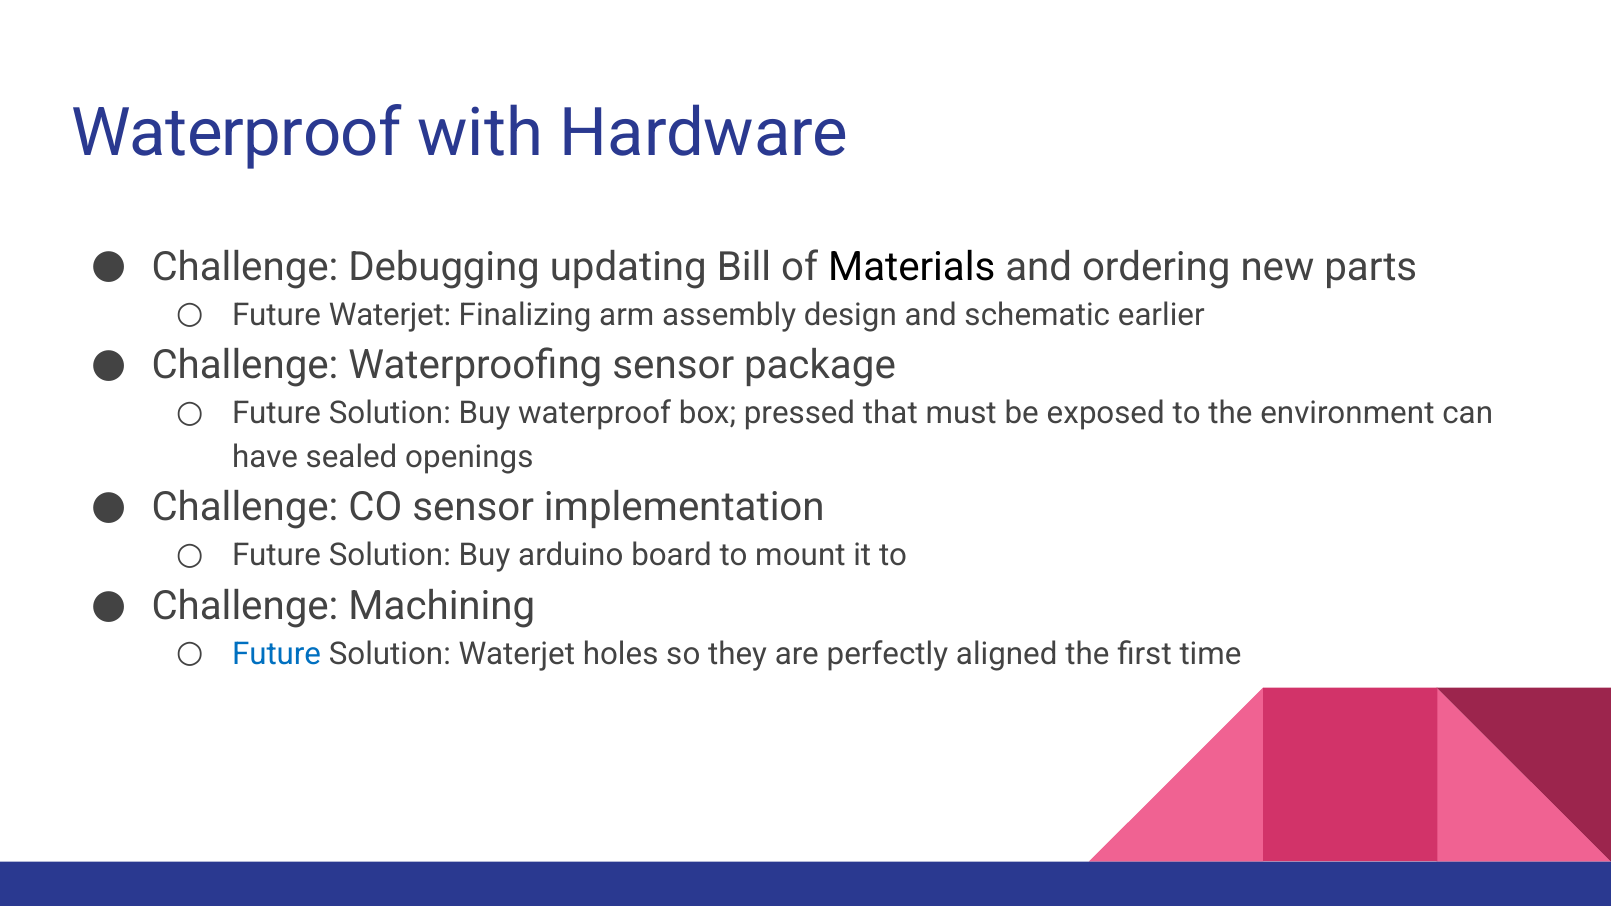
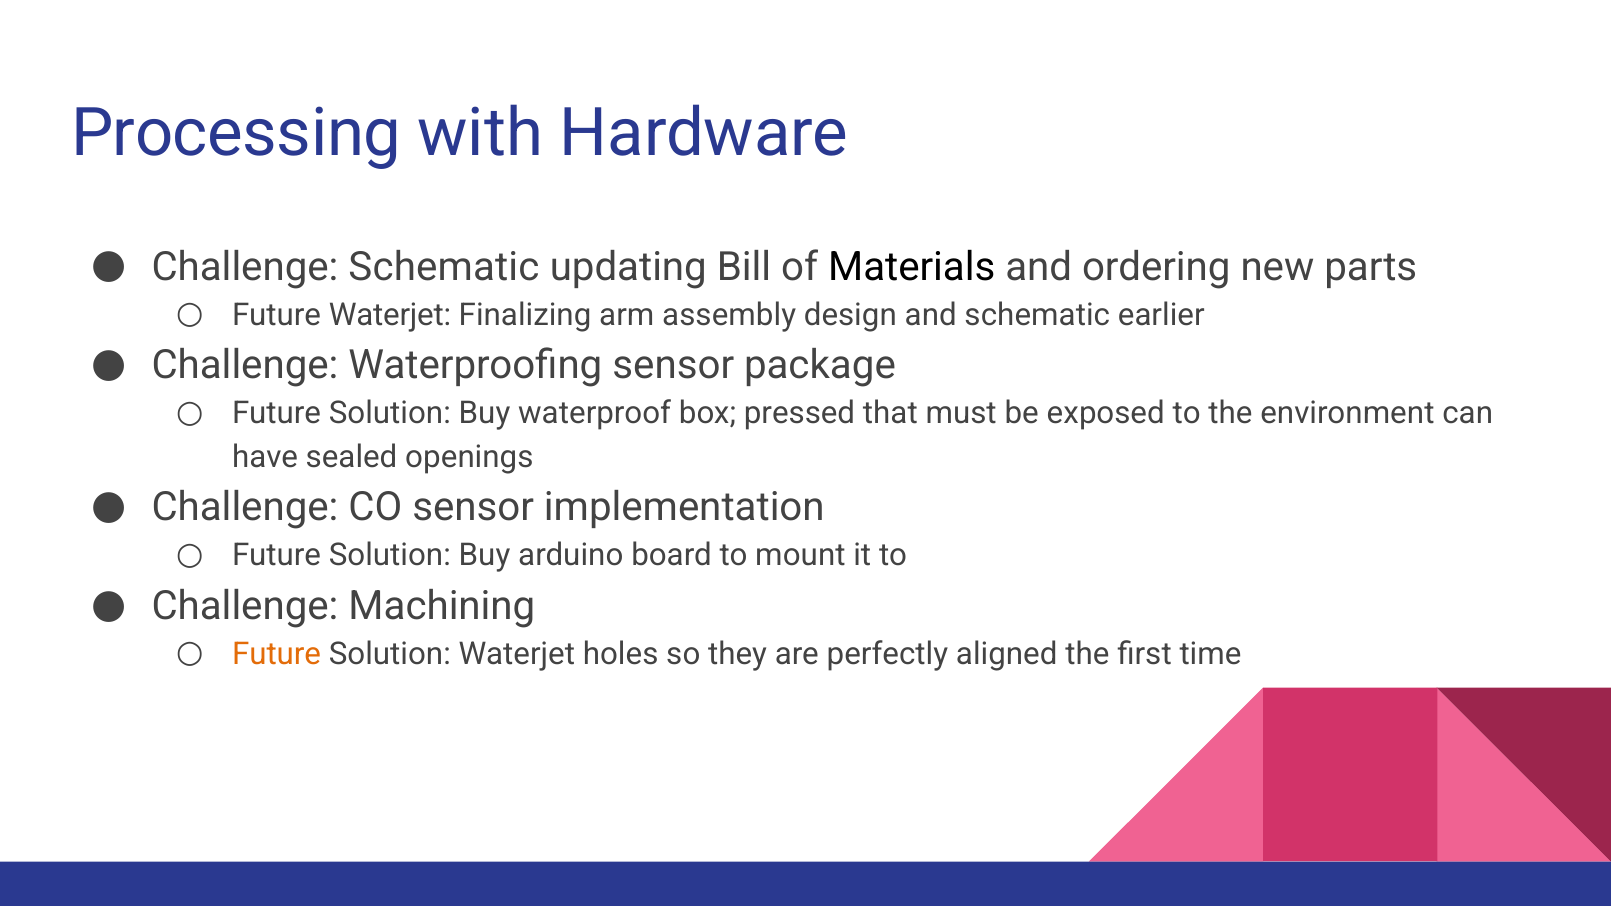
Waterproof: Waterproof -> Processing (236, 133)
Challenge Debugging: Debugging -> Schematic (444, 267)
Future colour: blue -> orange (277, 654)
